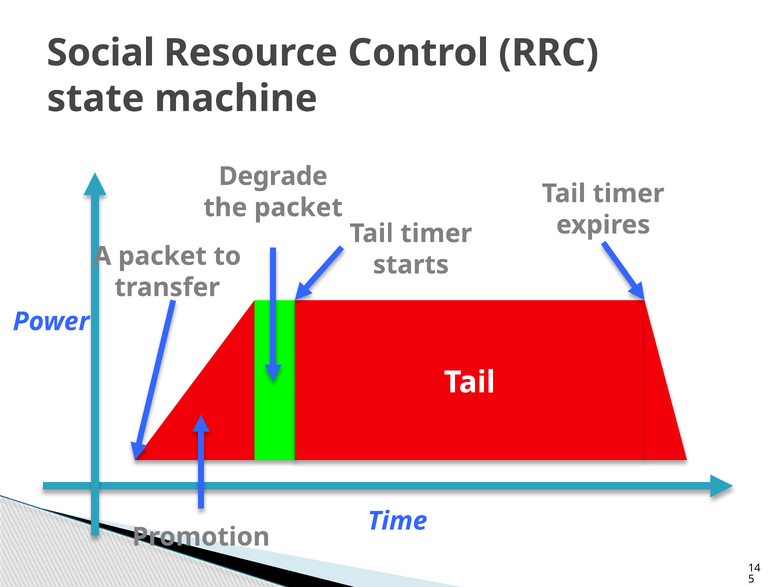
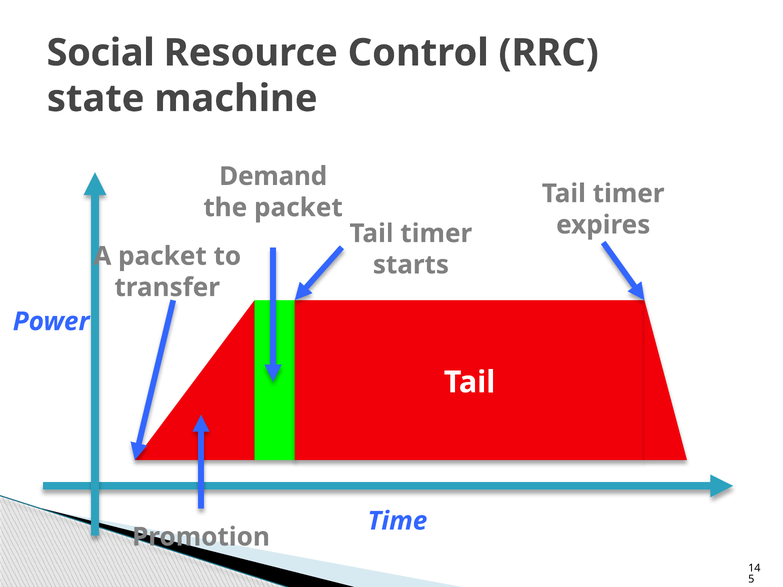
Degrade: Degrade -> Demand (273, 176)
